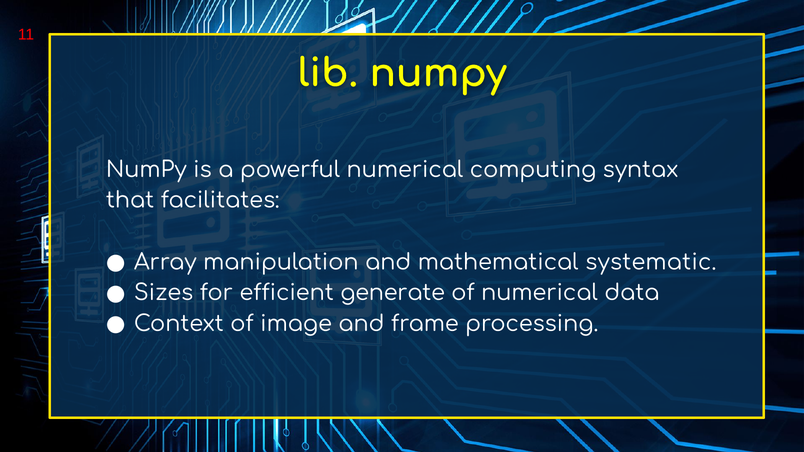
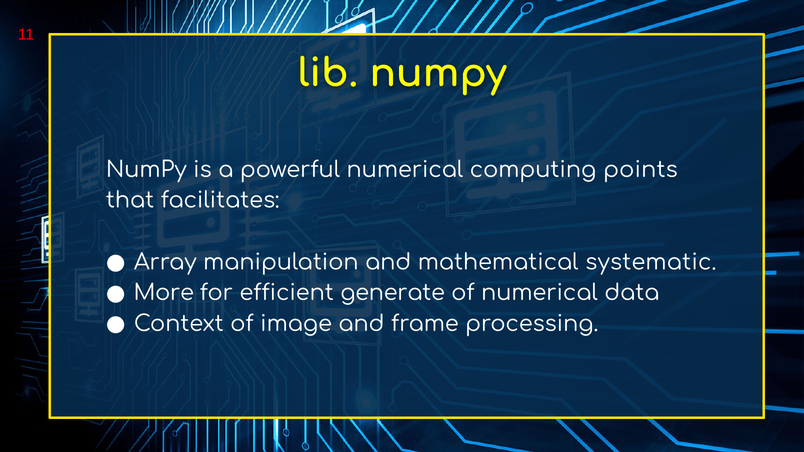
syntax: syntax -> points (640, 170)
Sizes: Sizes -> More (164, 293)
